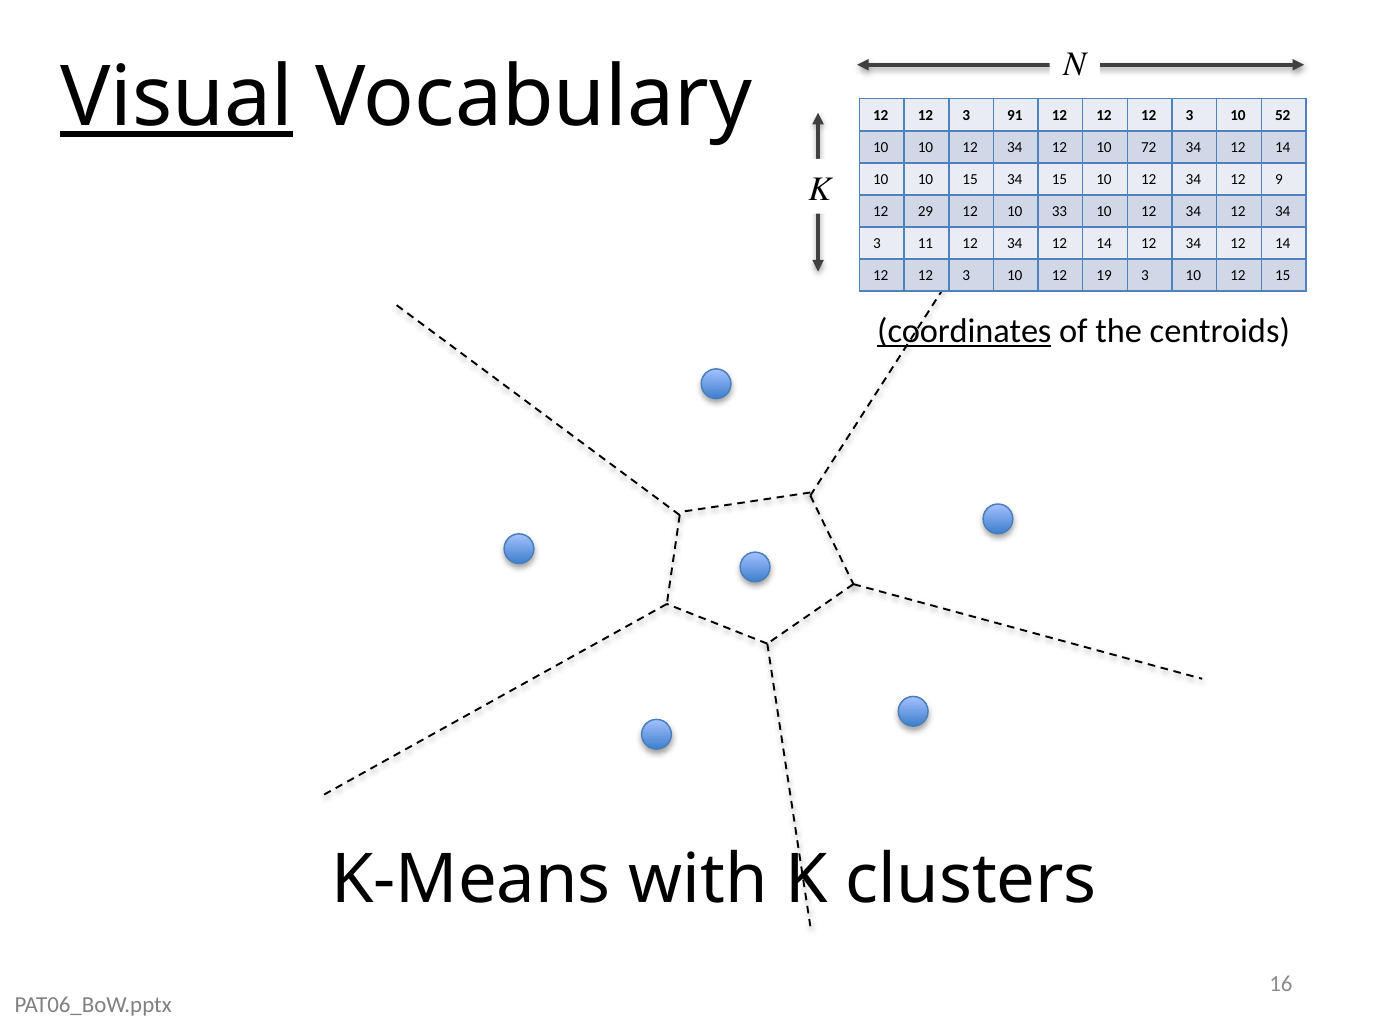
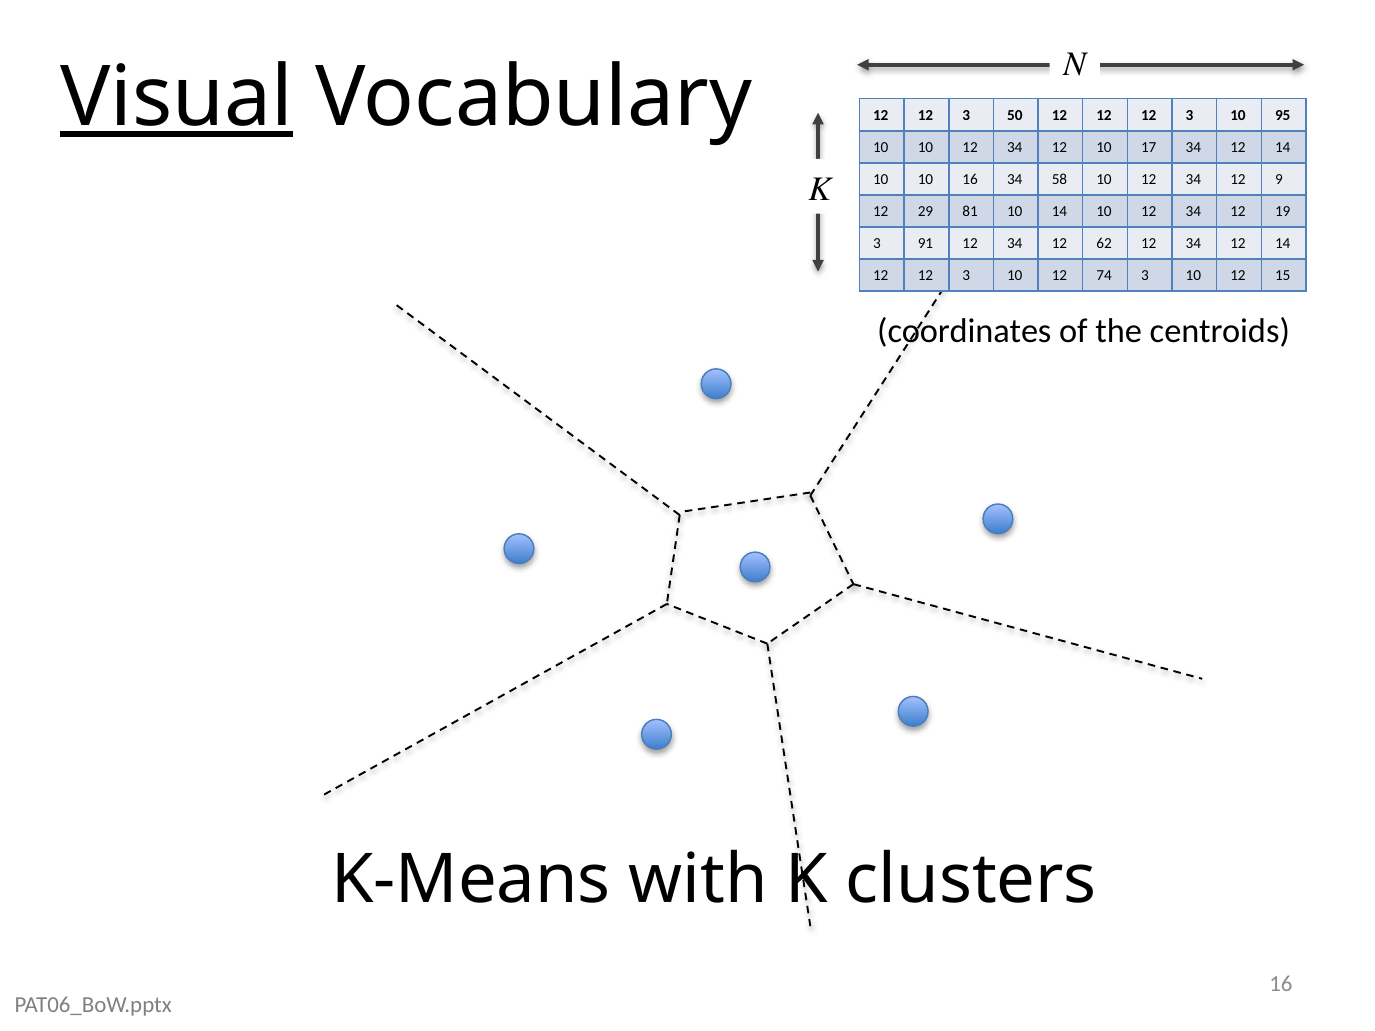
91: 91 -> 50 (1015, 115)
52: 52 -> 95 (1283, 115)
72: 72 -> 17 (1149, 147)
10 15: 15 -> 16 (970, 179)
34 15: 15 -> 58 (1059, 179)
29 12: 12 -> 81 (970, 211)
10 33: 33 -> 14 (1059, 211)
34 12 34: 34 -> 19 (1283, 211)
11: 11 -> 91 (925, 244)
14: 14 -> 62 (1104, 244)
19: 19 -> 74 (1104, 276)
coordinates underline: present -> none (964, 331)
